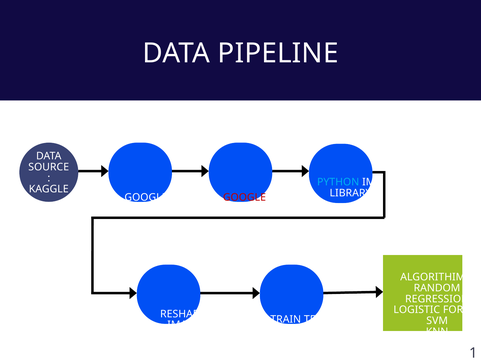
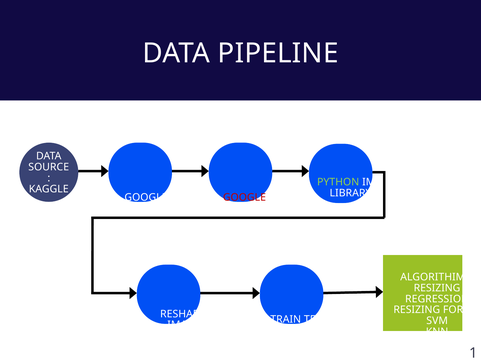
PYTHON colour: light blue -> light green (338, 182)
RANDOM: RANDOM -> RESIZING (437, 288)
LOGISTIC: LOGISTIC -> RESIZING (417, 310)
